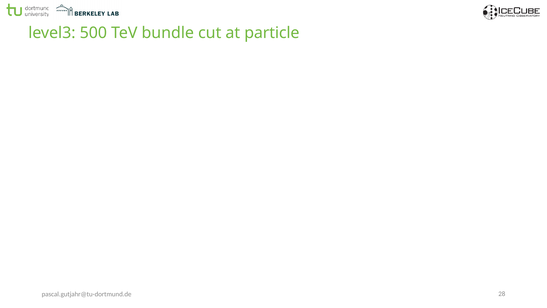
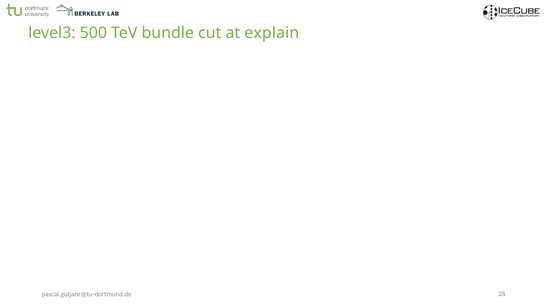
particle: particle -> explain (272, 33)
